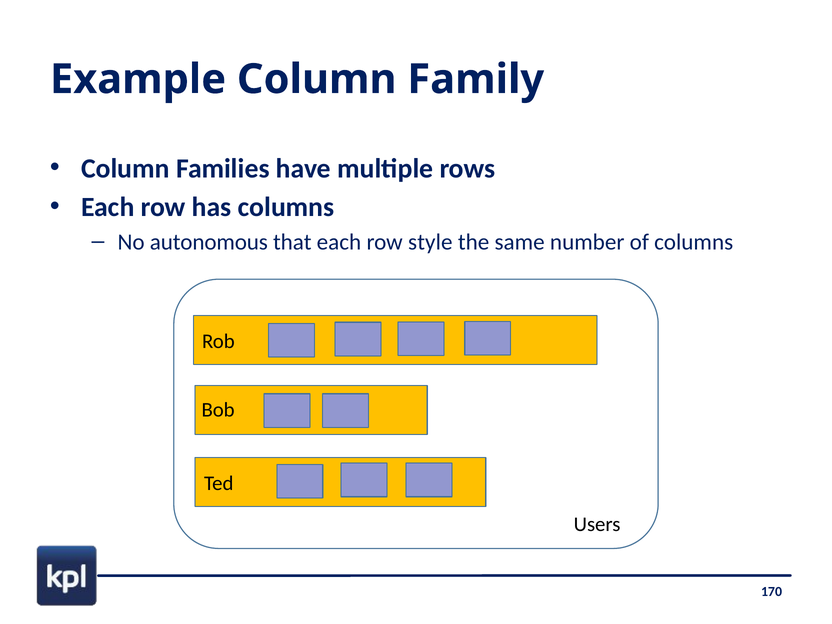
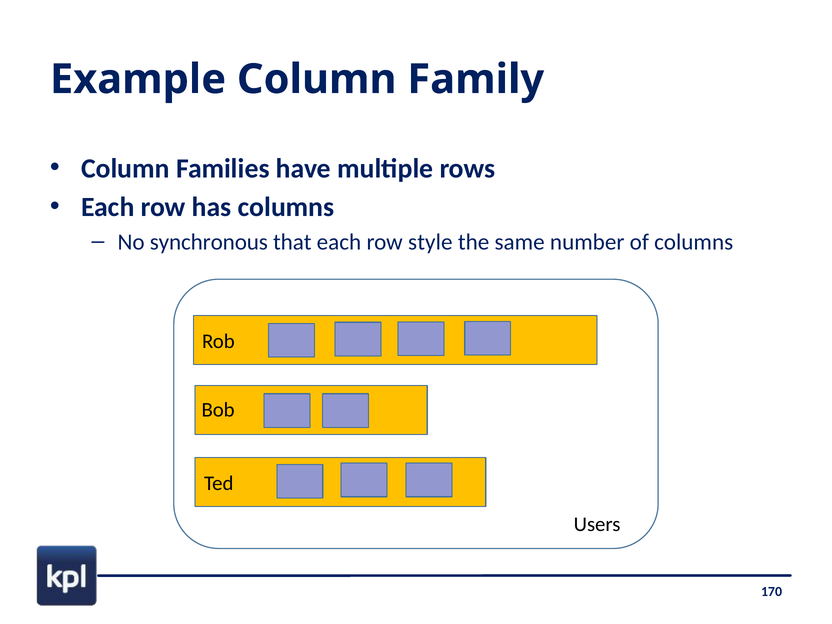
autonomous: autonomous -> synchronous (209, 242)
